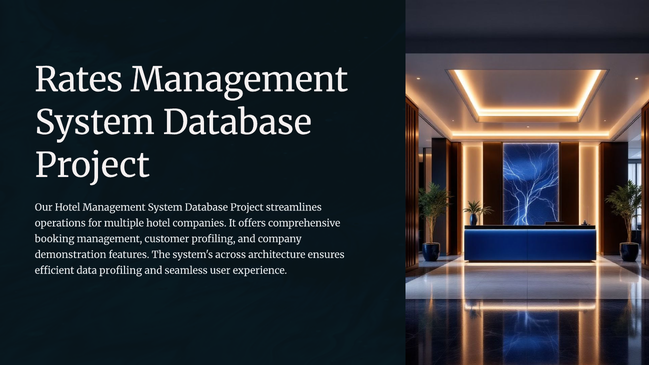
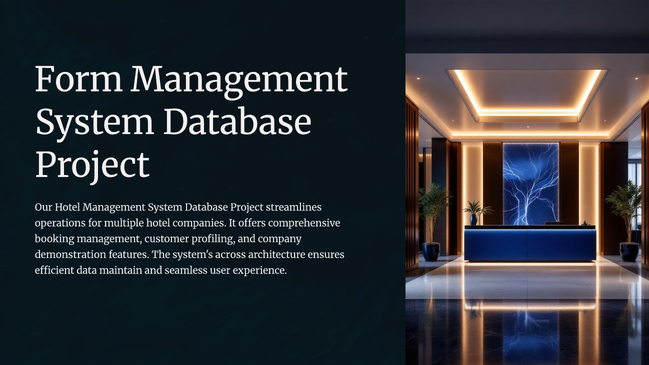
Rates: Rates -> Form (79, 80)
data profiling: profiling -> maintain (121, 271)
